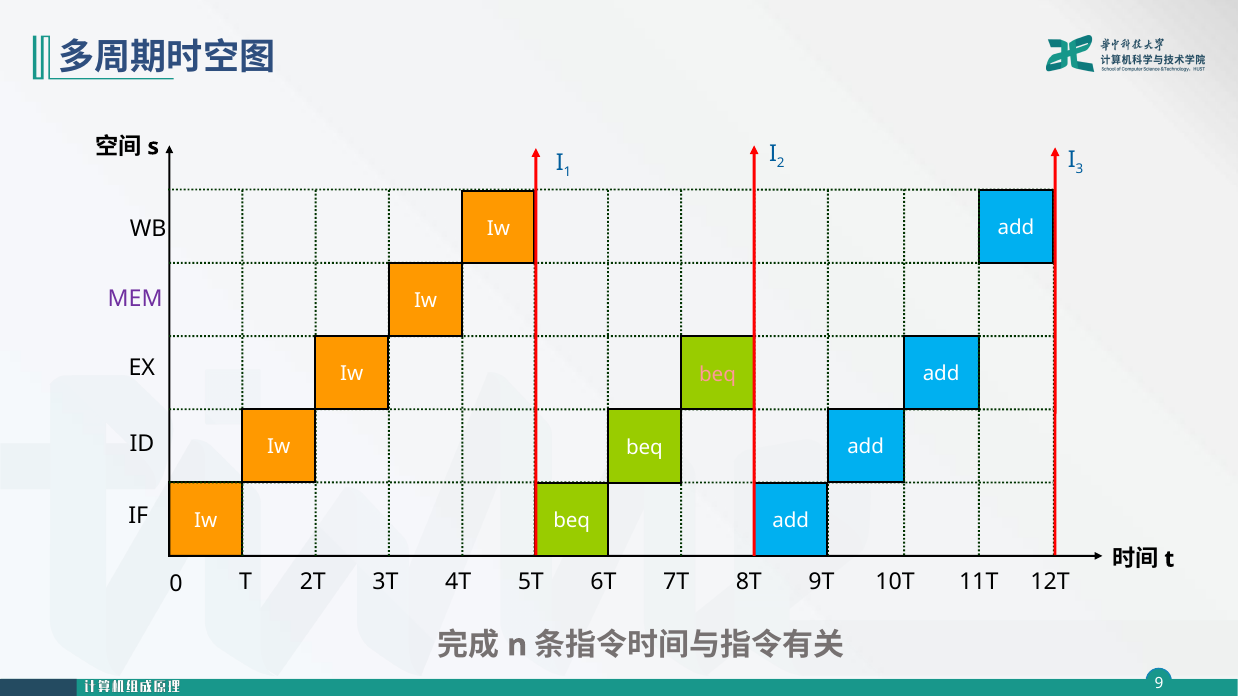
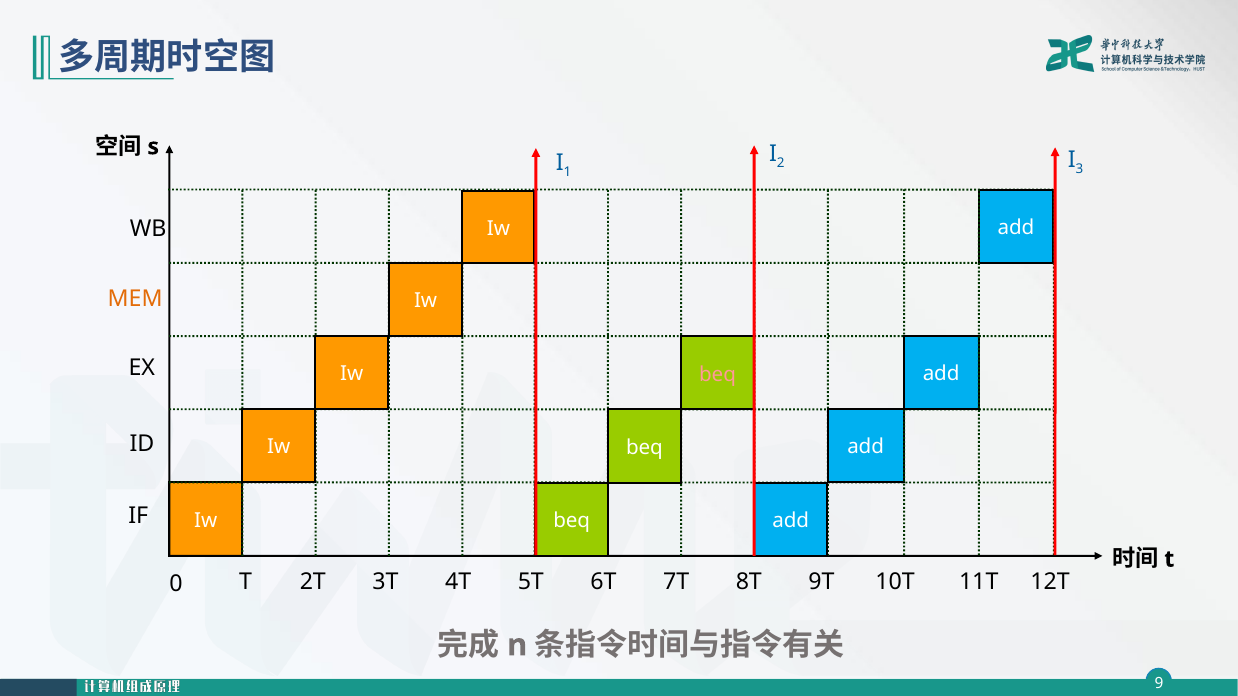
MEM colour: purple -> orange (135, 299)
